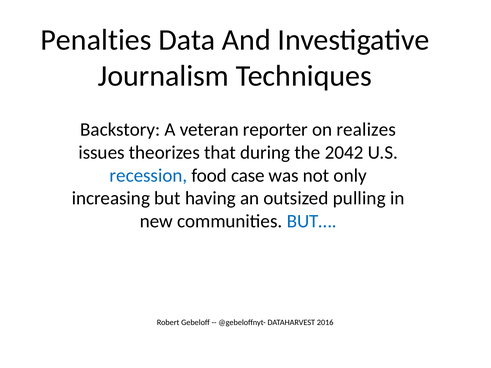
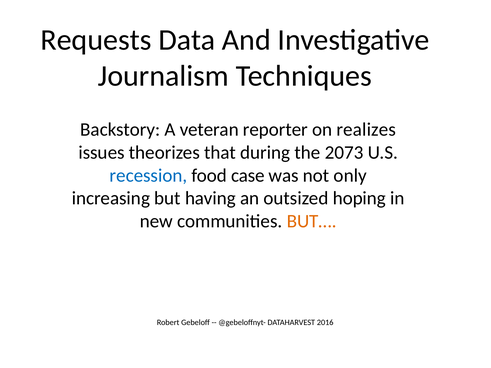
Penalties: Penalties -> Requests (96, 40)
2042: 2042 -> 2073 (344, 153)
pulling: pulling -> hoping (359, 198)
BUT… colour: blue -> orange (312, 221)
